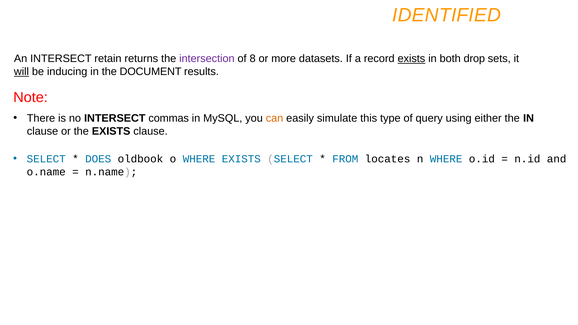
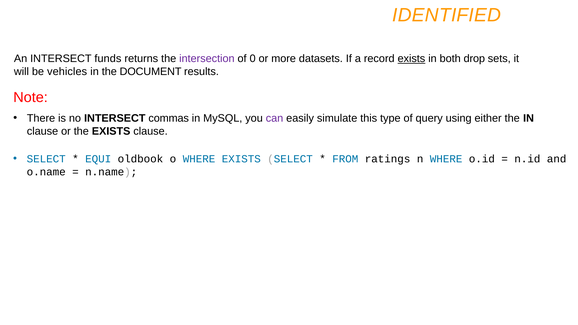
retain: retain -> funds (108, 59)
8: 8 -> 0 (253, 59)
will underline: present -> none (21, 72)
inducing: inducing -> vehicles (67, 72)
can colour: orange -> purple (275, 118)
DOES: DOES -> EQUI (98, 159)
locates: locates -> ratings (388, 159)
